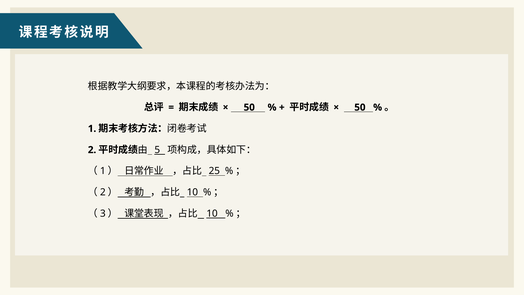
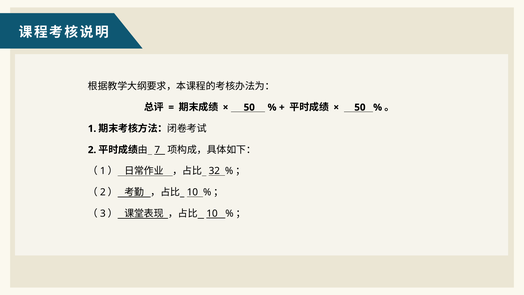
5: 5 -> 7 (157, 150)
25: 25 -> 32 (214, 171)
